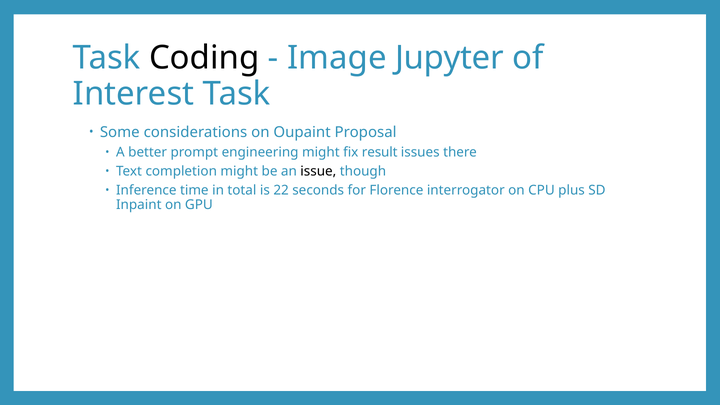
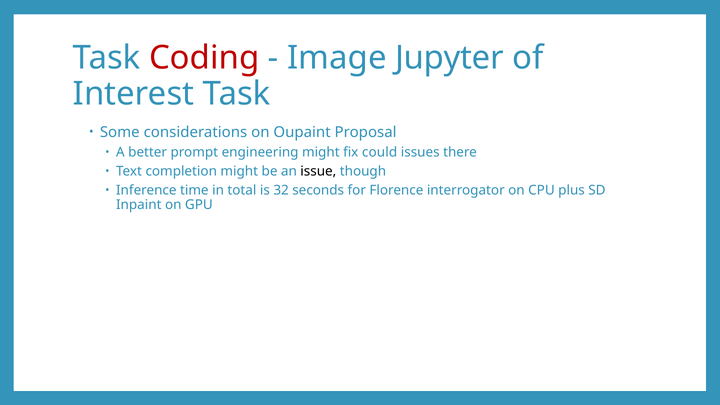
Coding colour: black -> red (204, 58)
result: result -> could (380, 152)
22: 22 -> 32 (281, 190)
